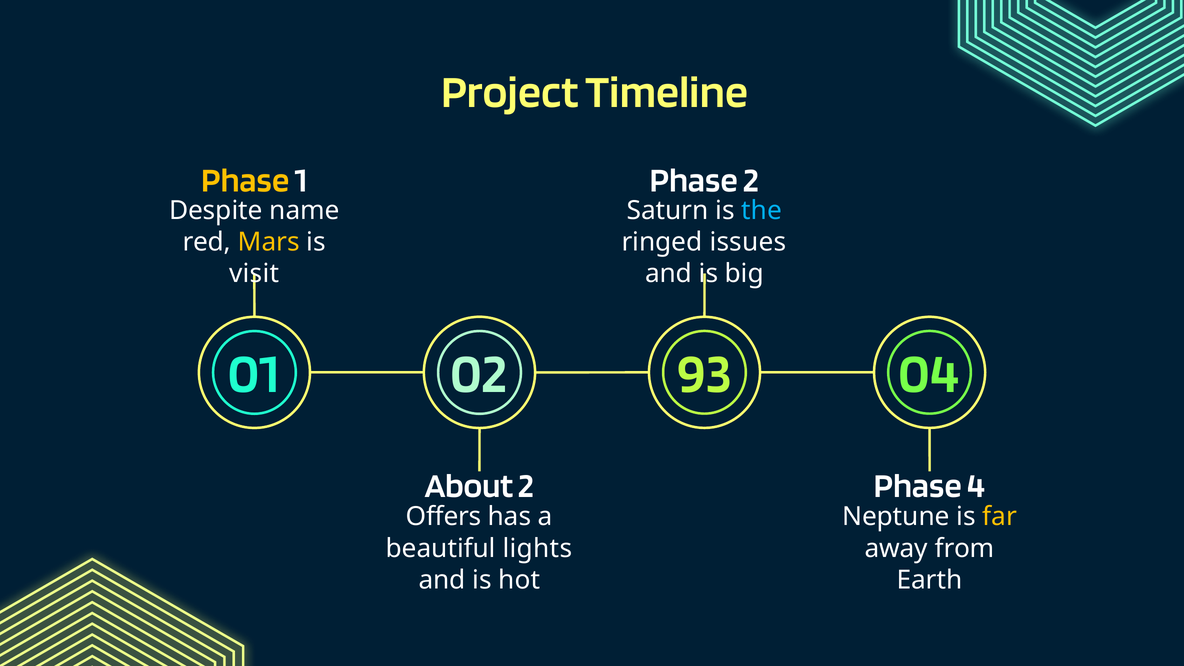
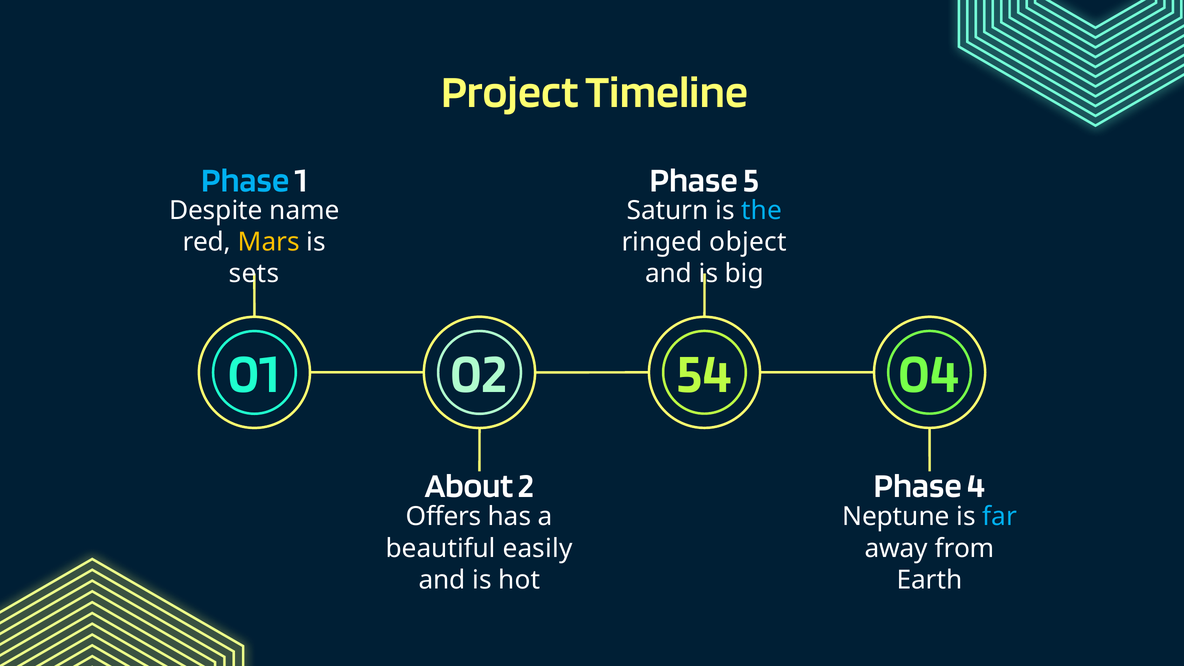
Phase colour: yellow -> light blue (245, 180)
Phase 2: 2 -> 5 (751, 180)
issues: issues -> object (748, 242)
visit: visit -> sets (254, 274)
93: 93 -> 54 (704, 374)
far colour: yellow -> light blue (1000, 517)
lights: lights -> easily (538, 548)
